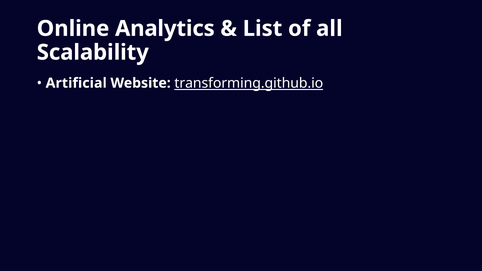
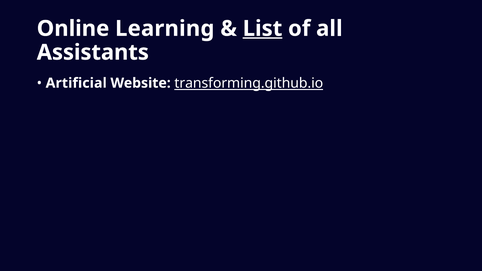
Analytics: Analytics -> Learning (165, 29)
List underline: none -> present (262, 29)
Scalability: Scalability -> Assistants (93, 52)
